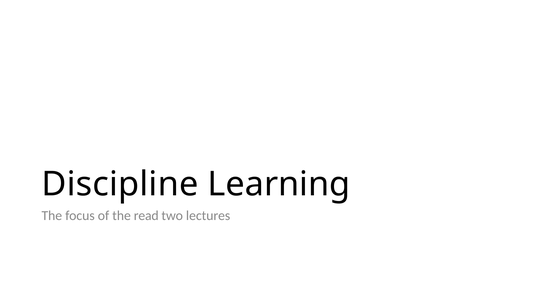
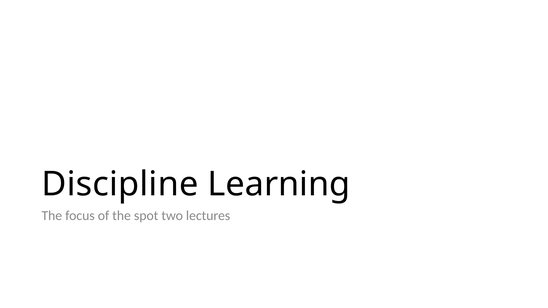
read: read -> spot (146, 216)
